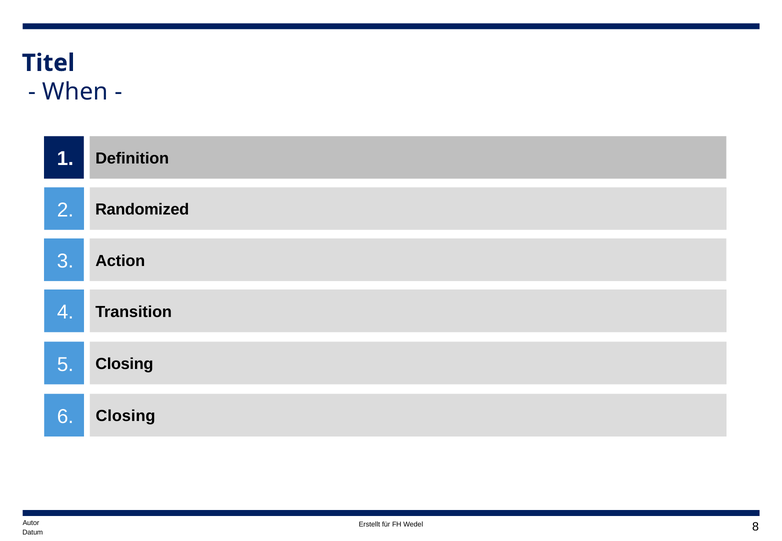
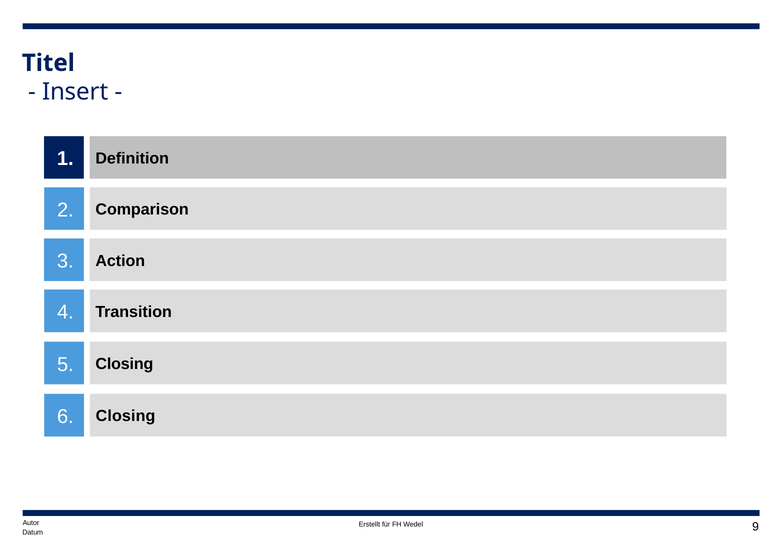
When: When -> Insert (75, 92)
Randomized: Randomized -> Comparison (142, 210)
8: 8 -> 9 (756, 527)
